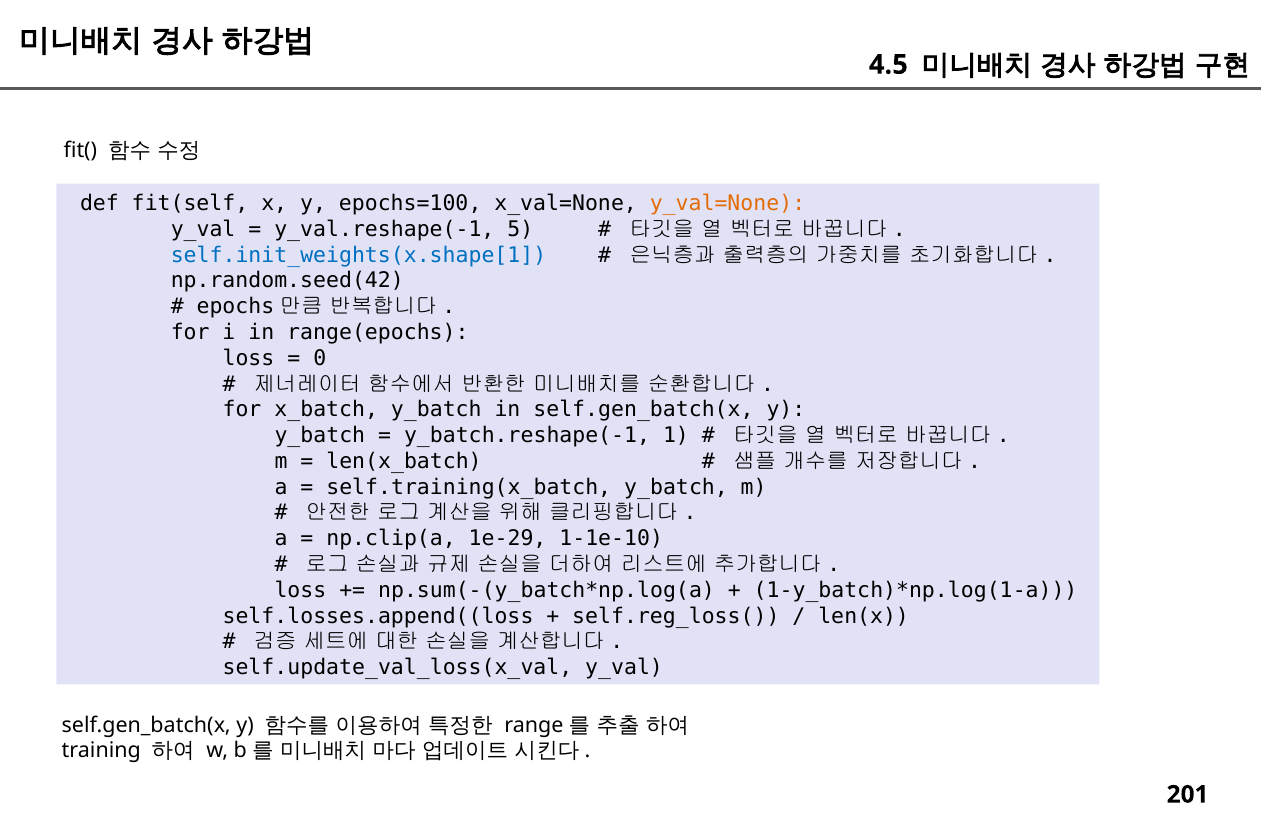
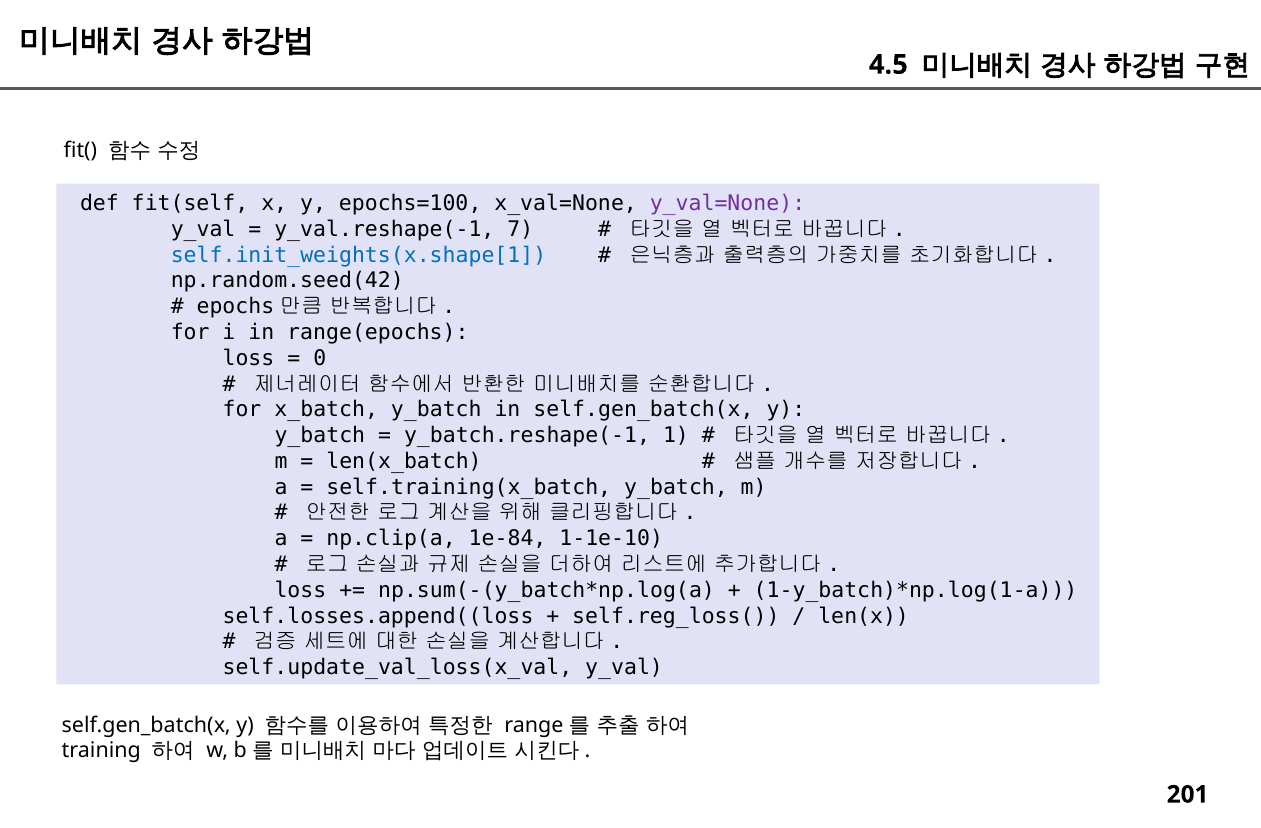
y_val=None colour: orange -> purple (727, 204)
5: 5 -> 7 (520, 229)
1e-29: 1e-29 -> 1e-84 (508, 539)
